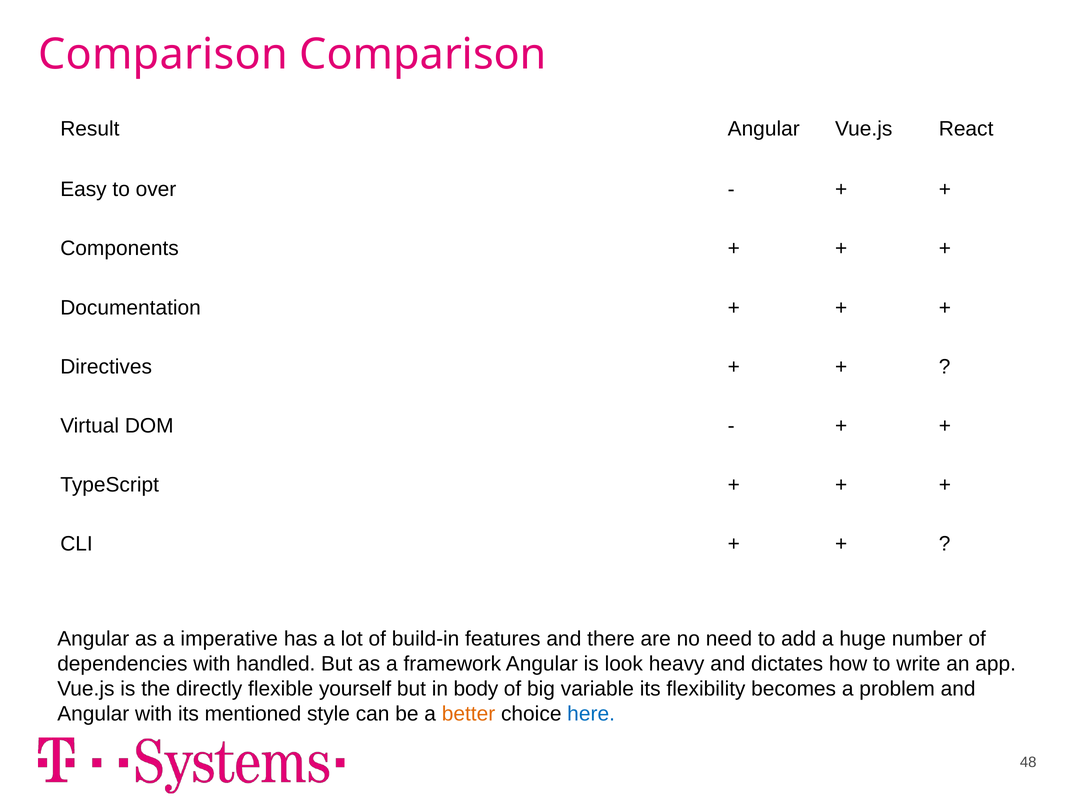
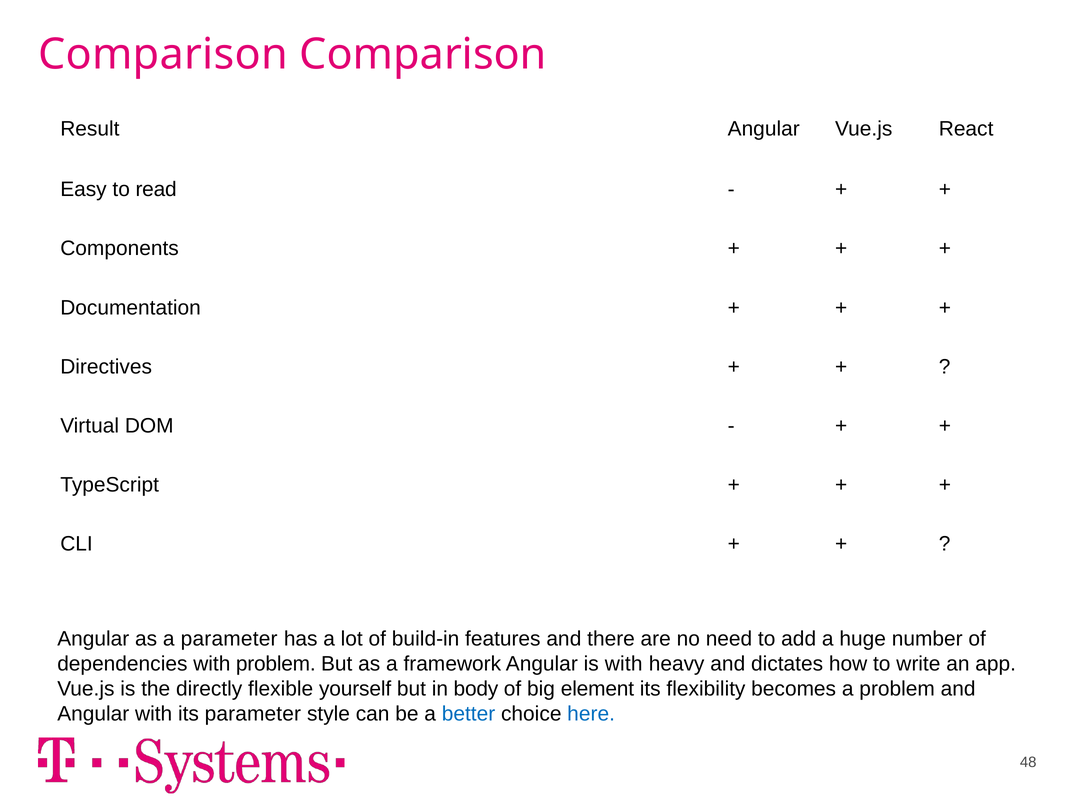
over: over -> read (156, 189)
a imperative: imperative -> parameter (229, 638)
with handled: handled -> problem (276, 663)
is look: look -> with (624, 663)
variable: variable -> element (597, 689)
its mentioned: mentioned -> parameter (253, 714)
better colour: orange -> blue (469, 714)
